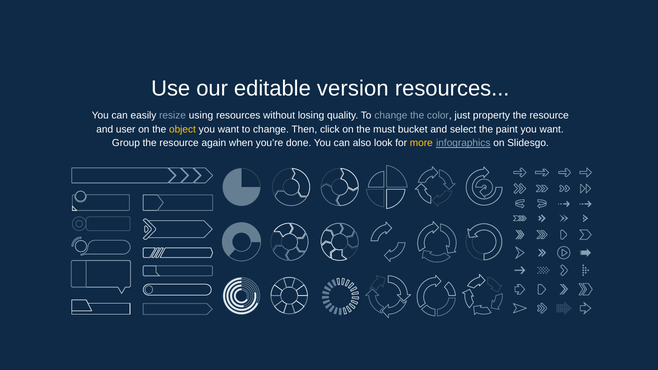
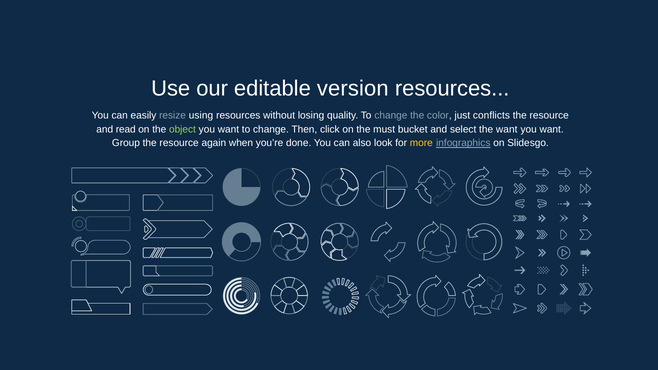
property: property -> conflicts (491, 115)
user: user -> read (126, 129)
object colour: yellow -> light green (182, 129)
the paint: paint -> want (507, 129)
